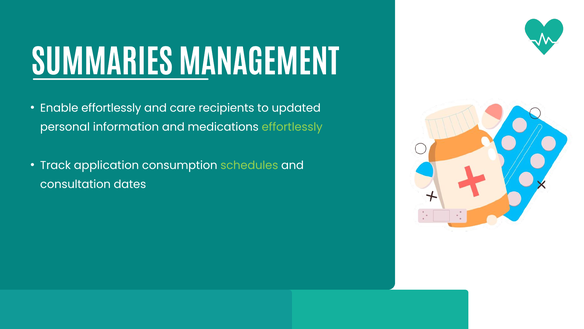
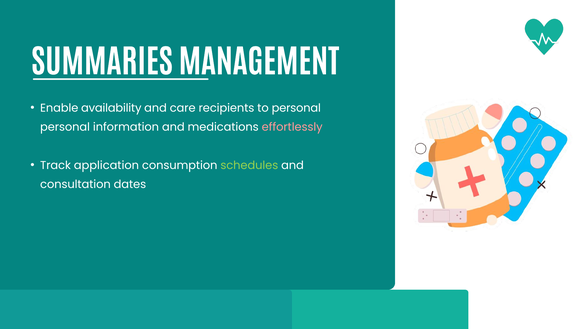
Enable effortlessly: effortlessly -> availability (111, 108)
to updated: updated -> personal (296, 108)
effortlessly colour: light green -> pink (292, 127)
